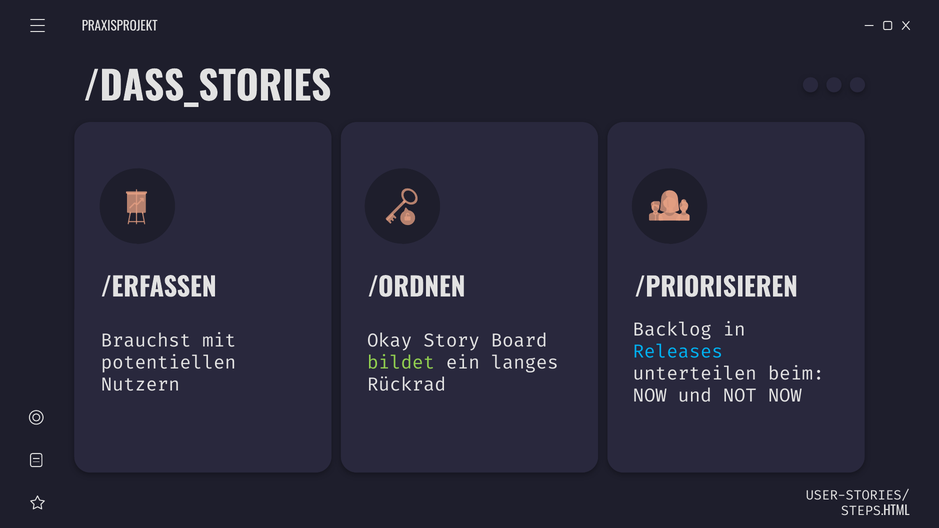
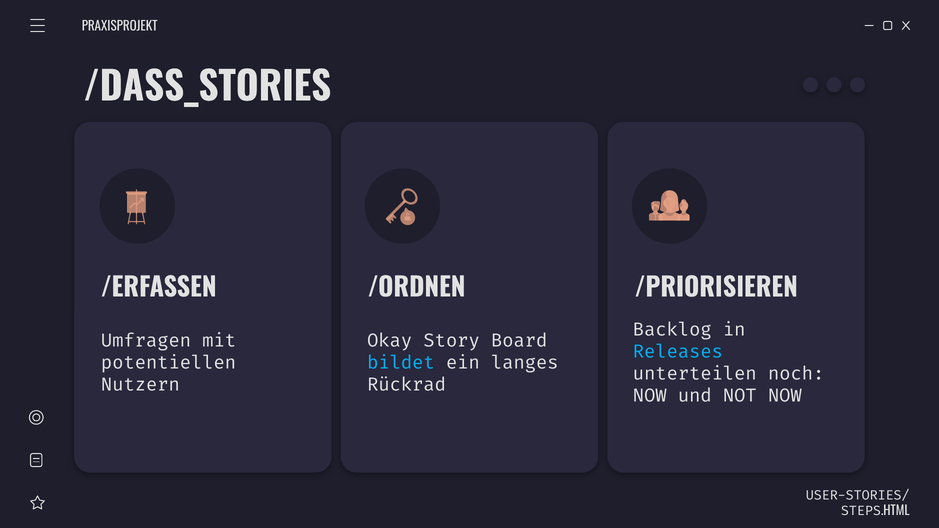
Brauchst: Brauchst -> Umfragen (146, 341)
bildet colour: light green -> light blue (401, 363)
beim: beim -> noch (796, 374)
